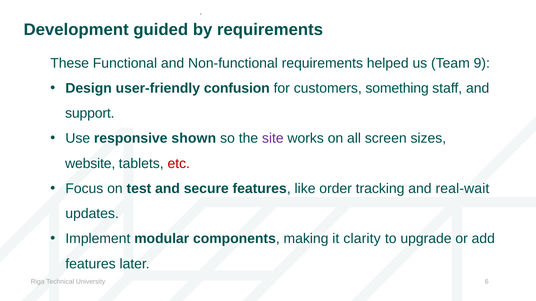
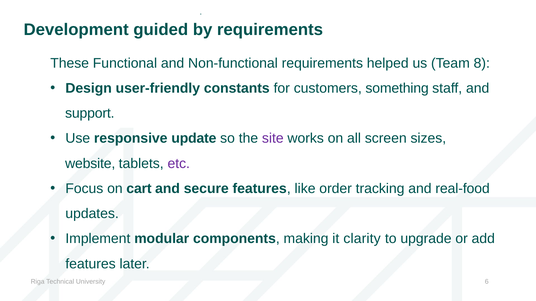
9: 9 -> 8 (482, 63)
confusion: confusion -> constants (237, 88)
shown: shown -> update (194, 139)
etc colour: red -> purple (179, 164)
test: test -> cart (139, 189)
real-wait: real-wait -> real-food (463, 189)
